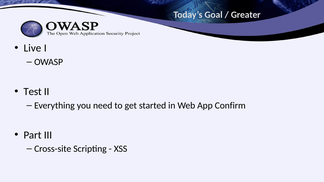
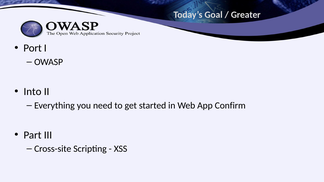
Live: Live -> Port (33, 48)
Test: Test -> Into (32, 92)
